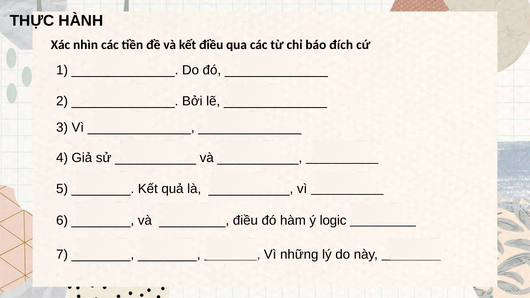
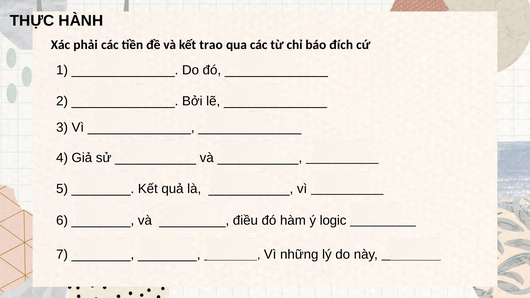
nhìn: nhìn -> phải (86, 45)
kết điều: điều -> trao (211, 45)
